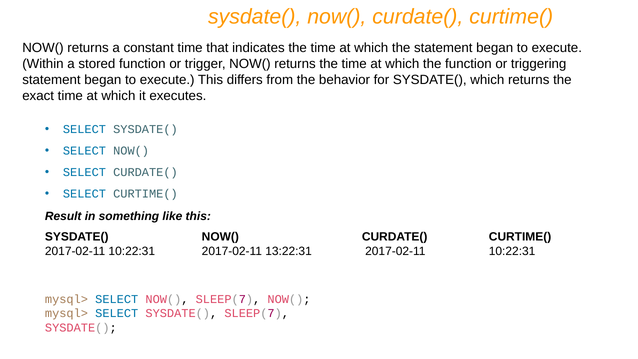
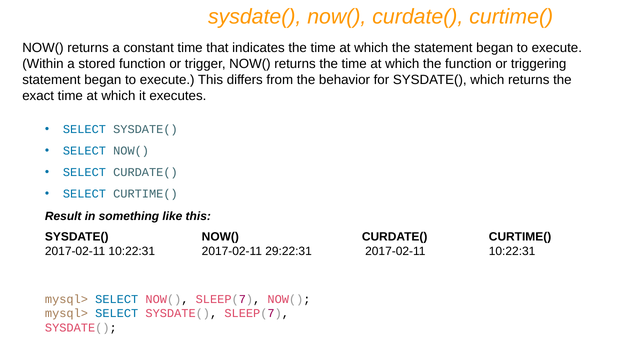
13:22:31: 13:22:31 -> 29:22:31 (289, 251)
